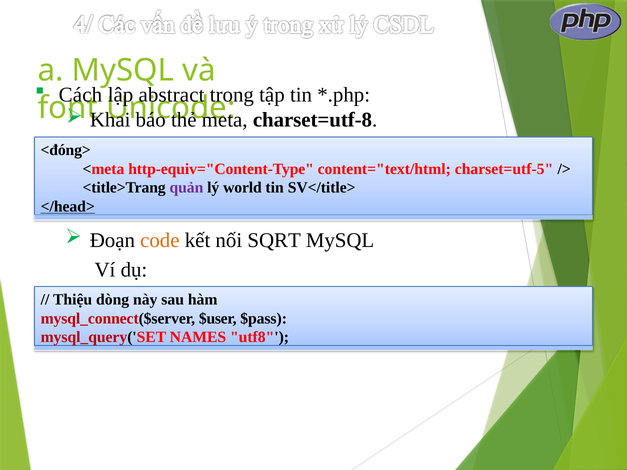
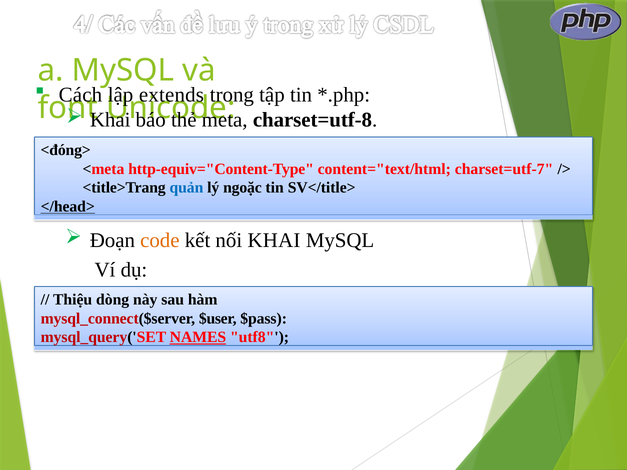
abstract: abstract -> extends (171, 95)
charset=utf-5: charset=utf-5 -> charset=utf-7 (504, 169)
quản colour: purple -> blue (186, 188)
world: world -> ngoặc (242, 188)
nối SQRT: SQRT -> KHAI (274, 241)
NAMES underline: none -> present (198, 337)
